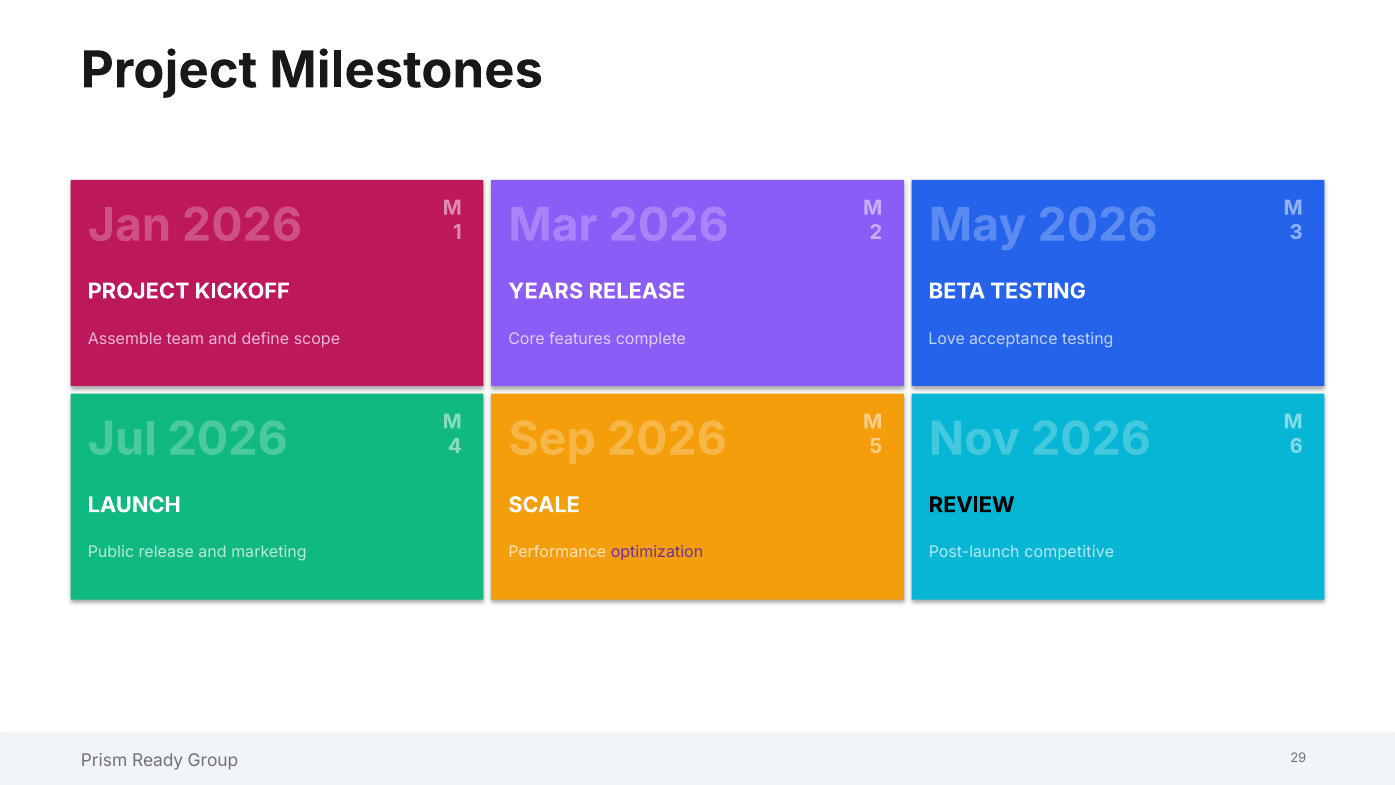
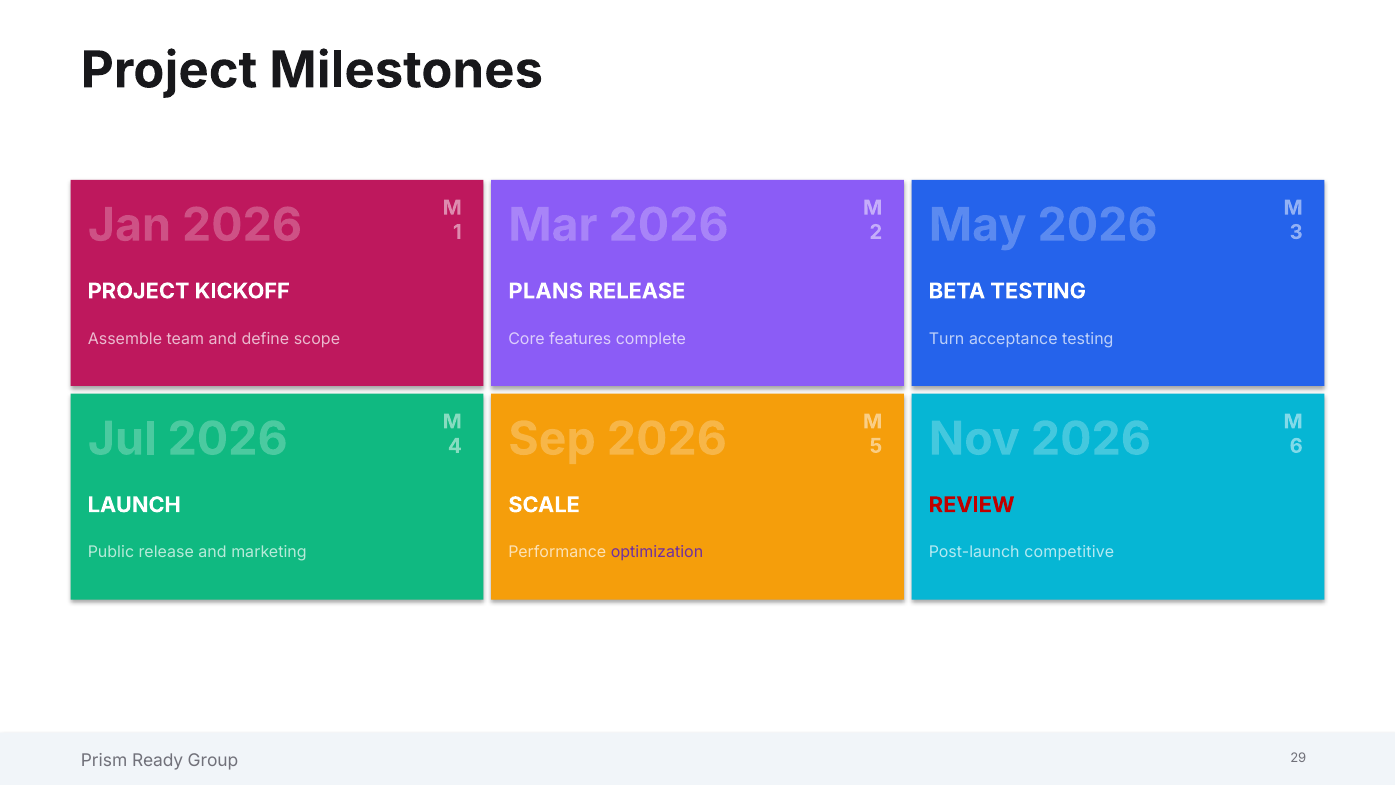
YEARS: YEARS -> PLANS (546, 291)
Love: Love -> Turn (947, 339)
REVIEW colour: black -> red (972, 505)
